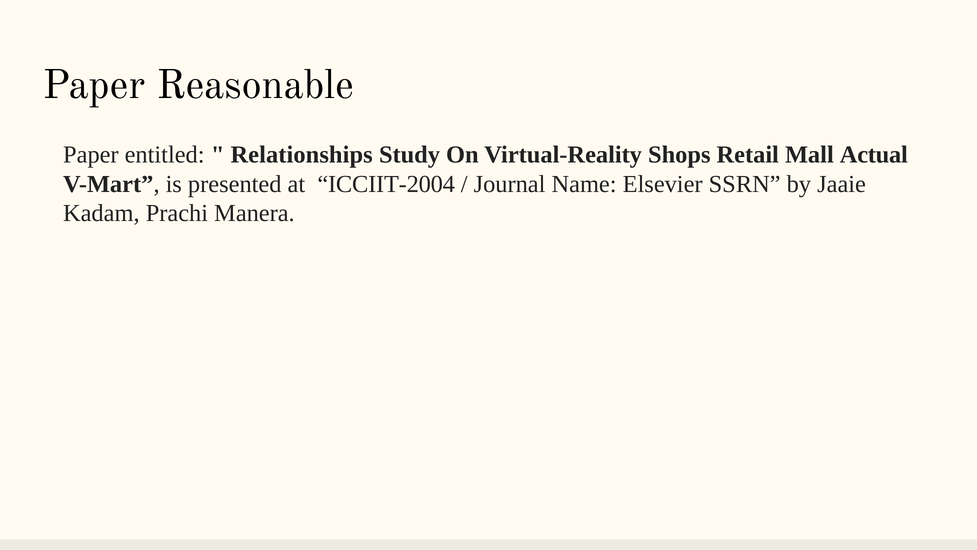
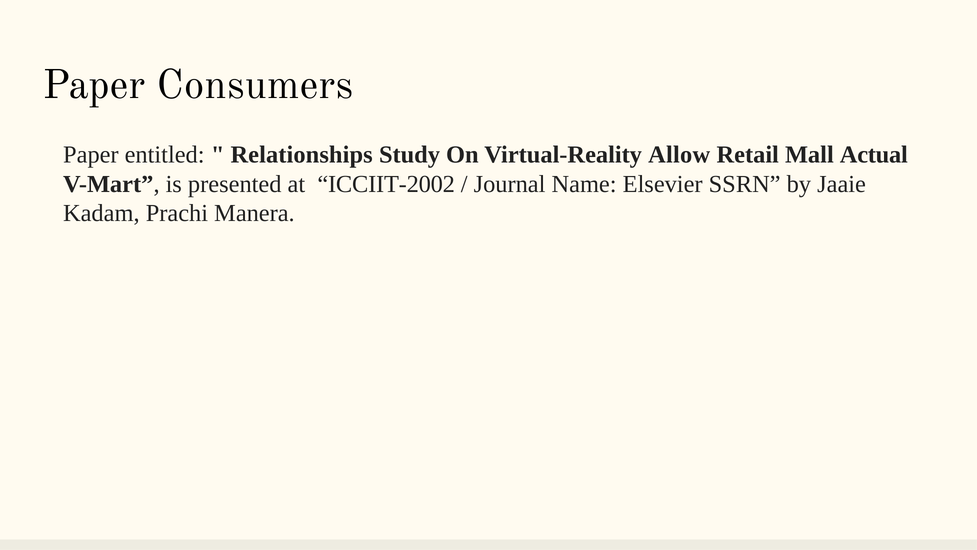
Reasonable: Reasonable -> Consumers (255, 85)
Shops: Shops -> Allow (679, 154)
ICCIIT-2004: ICCIIT-2004 -> ICCIIT-2002 (386, 184)
